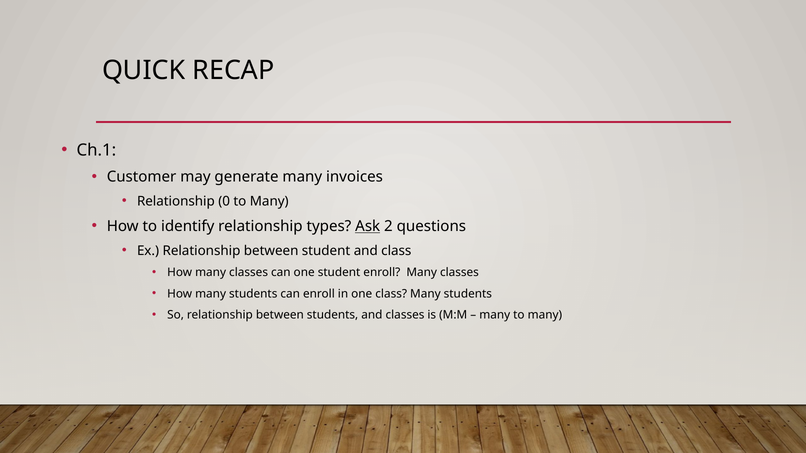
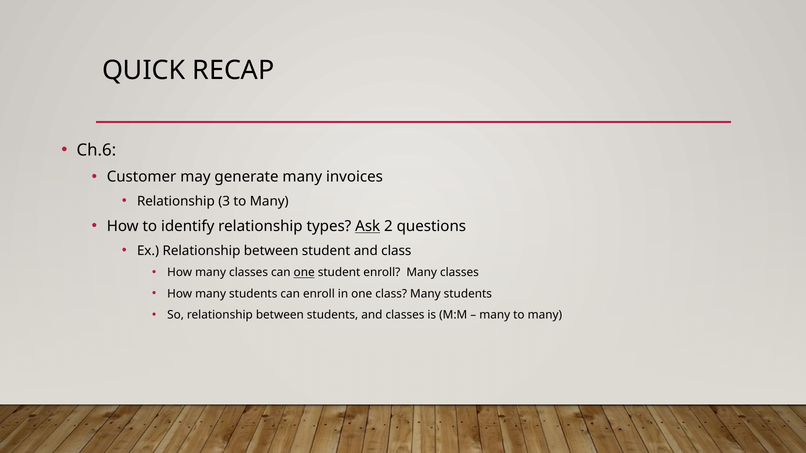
Ch.1: Ch.1 -> Ch.6 (96, 150)
0: 0 -> 3 (224, 201)
one underline: none -> present (304, 273)
